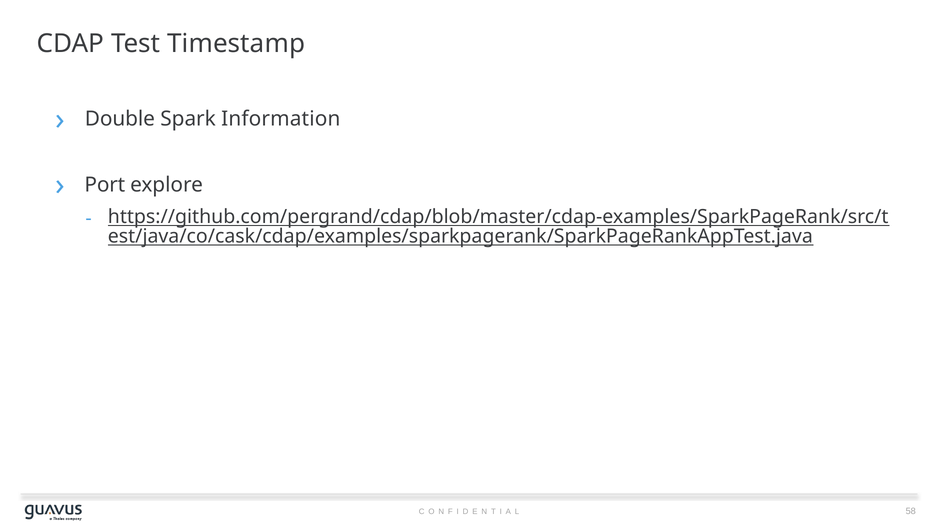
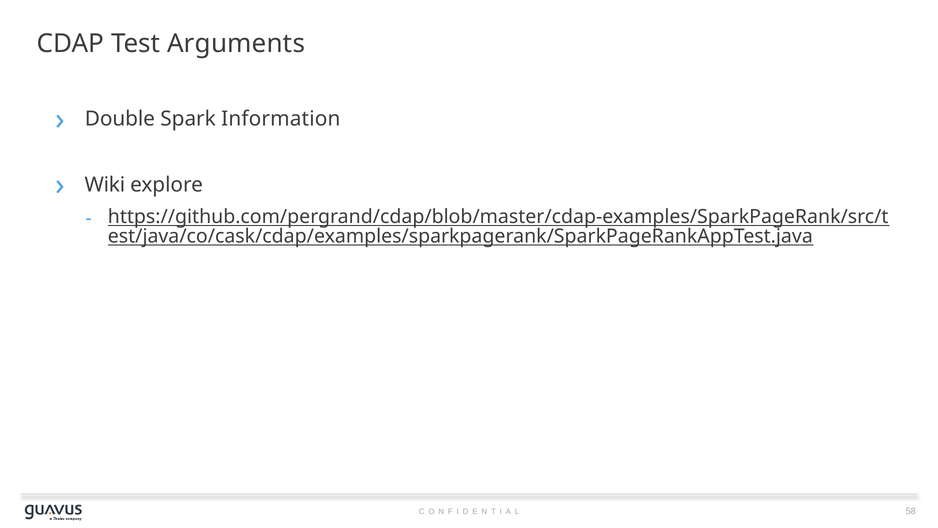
Timestamp: Timestamp -> Arguments (236, 44)
Port: Port -> Wiki (105, 185)
